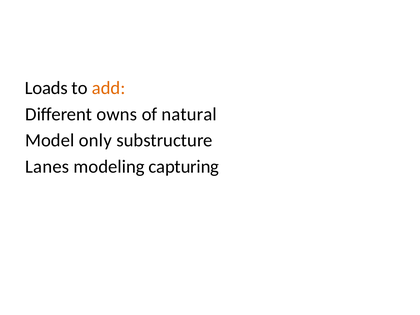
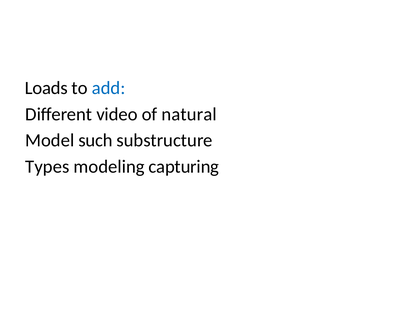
add colour: orange -> blue (109, 88)
owns: owns -> video (117, 114)
only: only -> such (96, 140)
Lanes: Lanes -> Types (47, 167)
